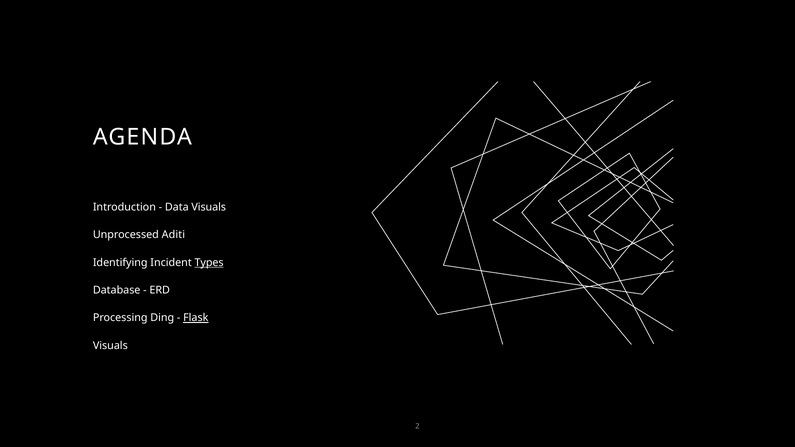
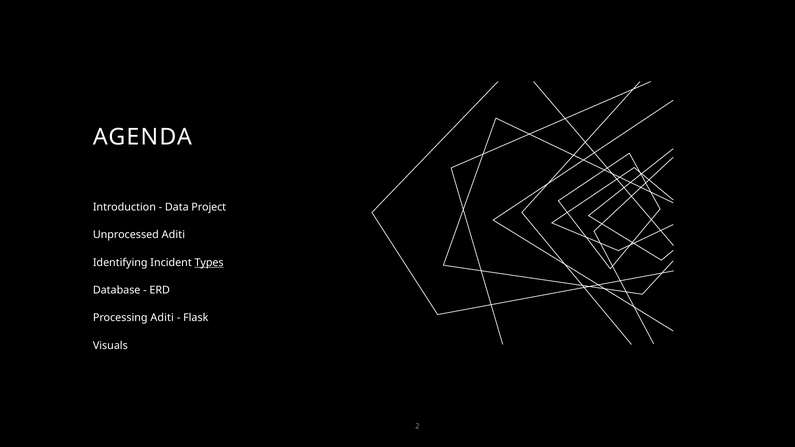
Data Visuals: Visuals -> Project (209, 207)
Processing Ding: Ding -> Aditi (162, 318)
Flask underline: present -> none (196, 318)
